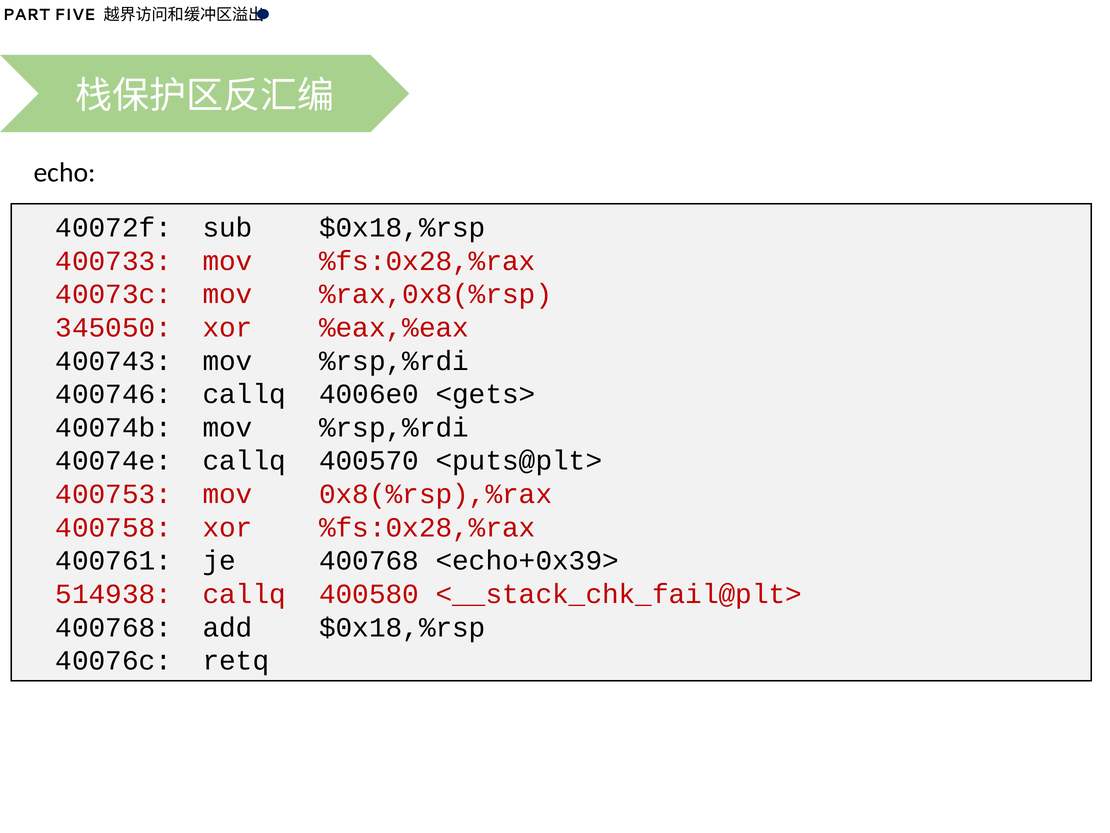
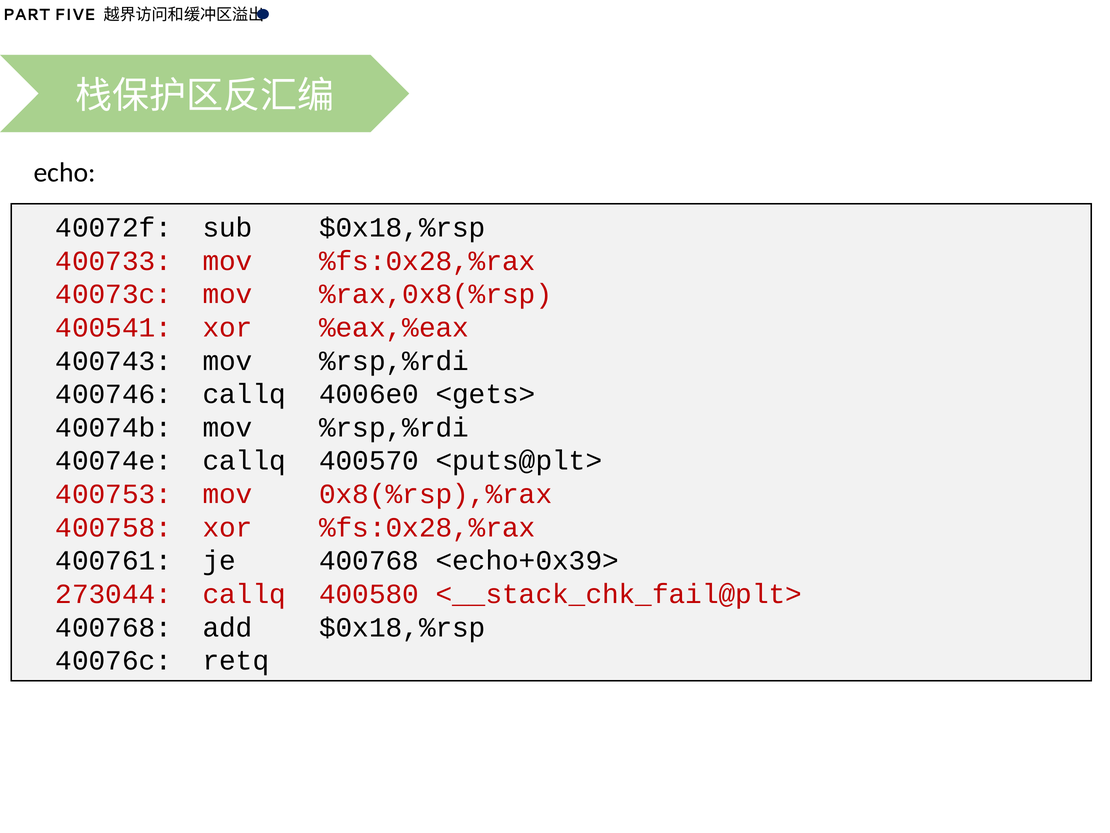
345050: 345050 -> 400541 (114, 327)
514938: 514938 -> 273044 (114, 594)
